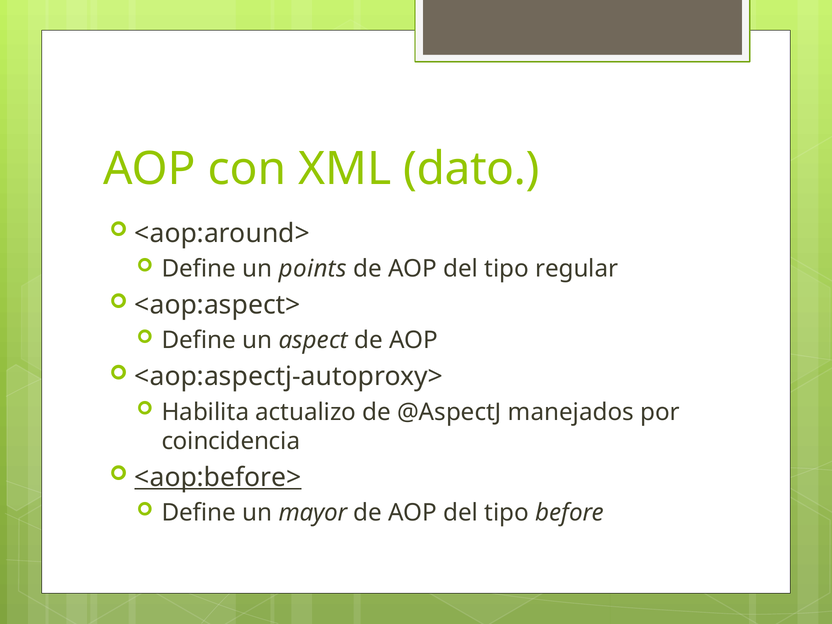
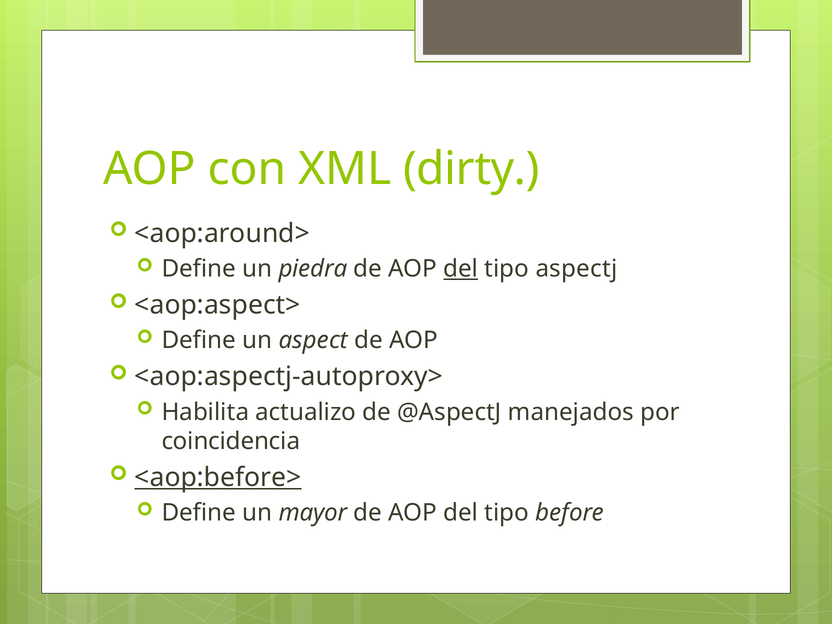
dato: dato -> dirty (471, 169)
points: points -> piedra (313, 269)
del underline: none -> present (461, 269)
regular: regular -> aspectj (576, 269)
